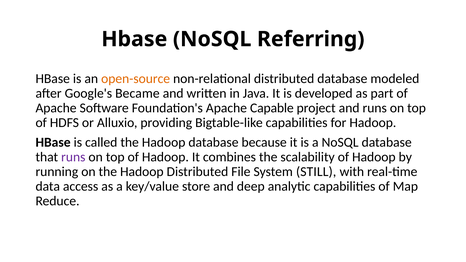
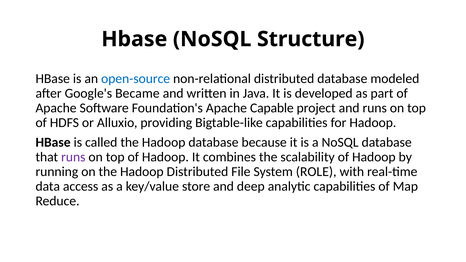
Referring: Referring -> Structure (311, 39)
open-source colour: orange -> blue (136, 79)
STILL: STILL -> ROLE (316, 172)
